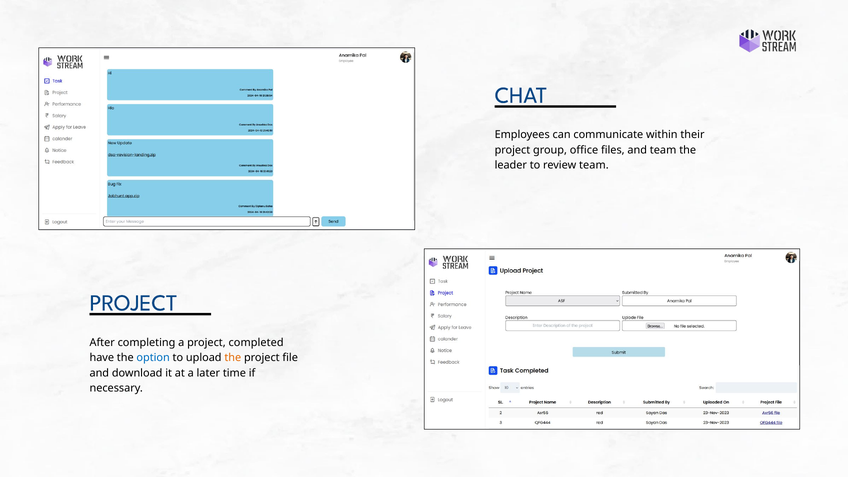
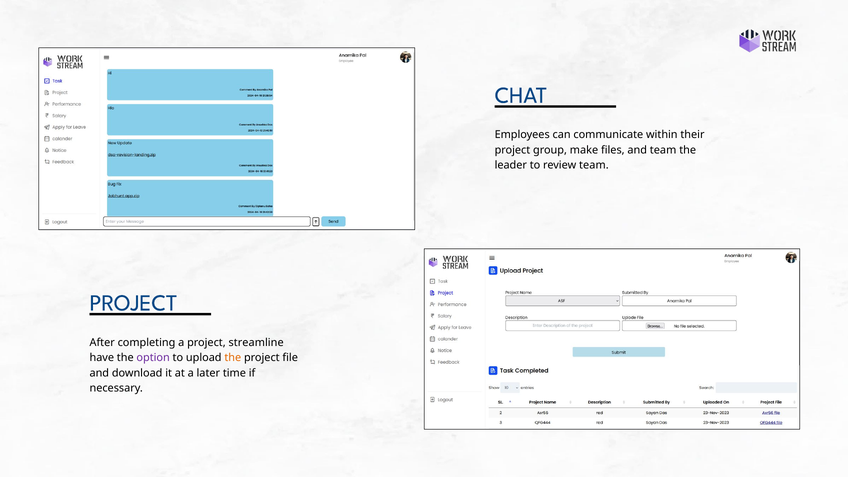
office: office -> make (584, 150)
completed: completed -> streamline (256, 342)
option colour: blue -> purple (153, 358)
